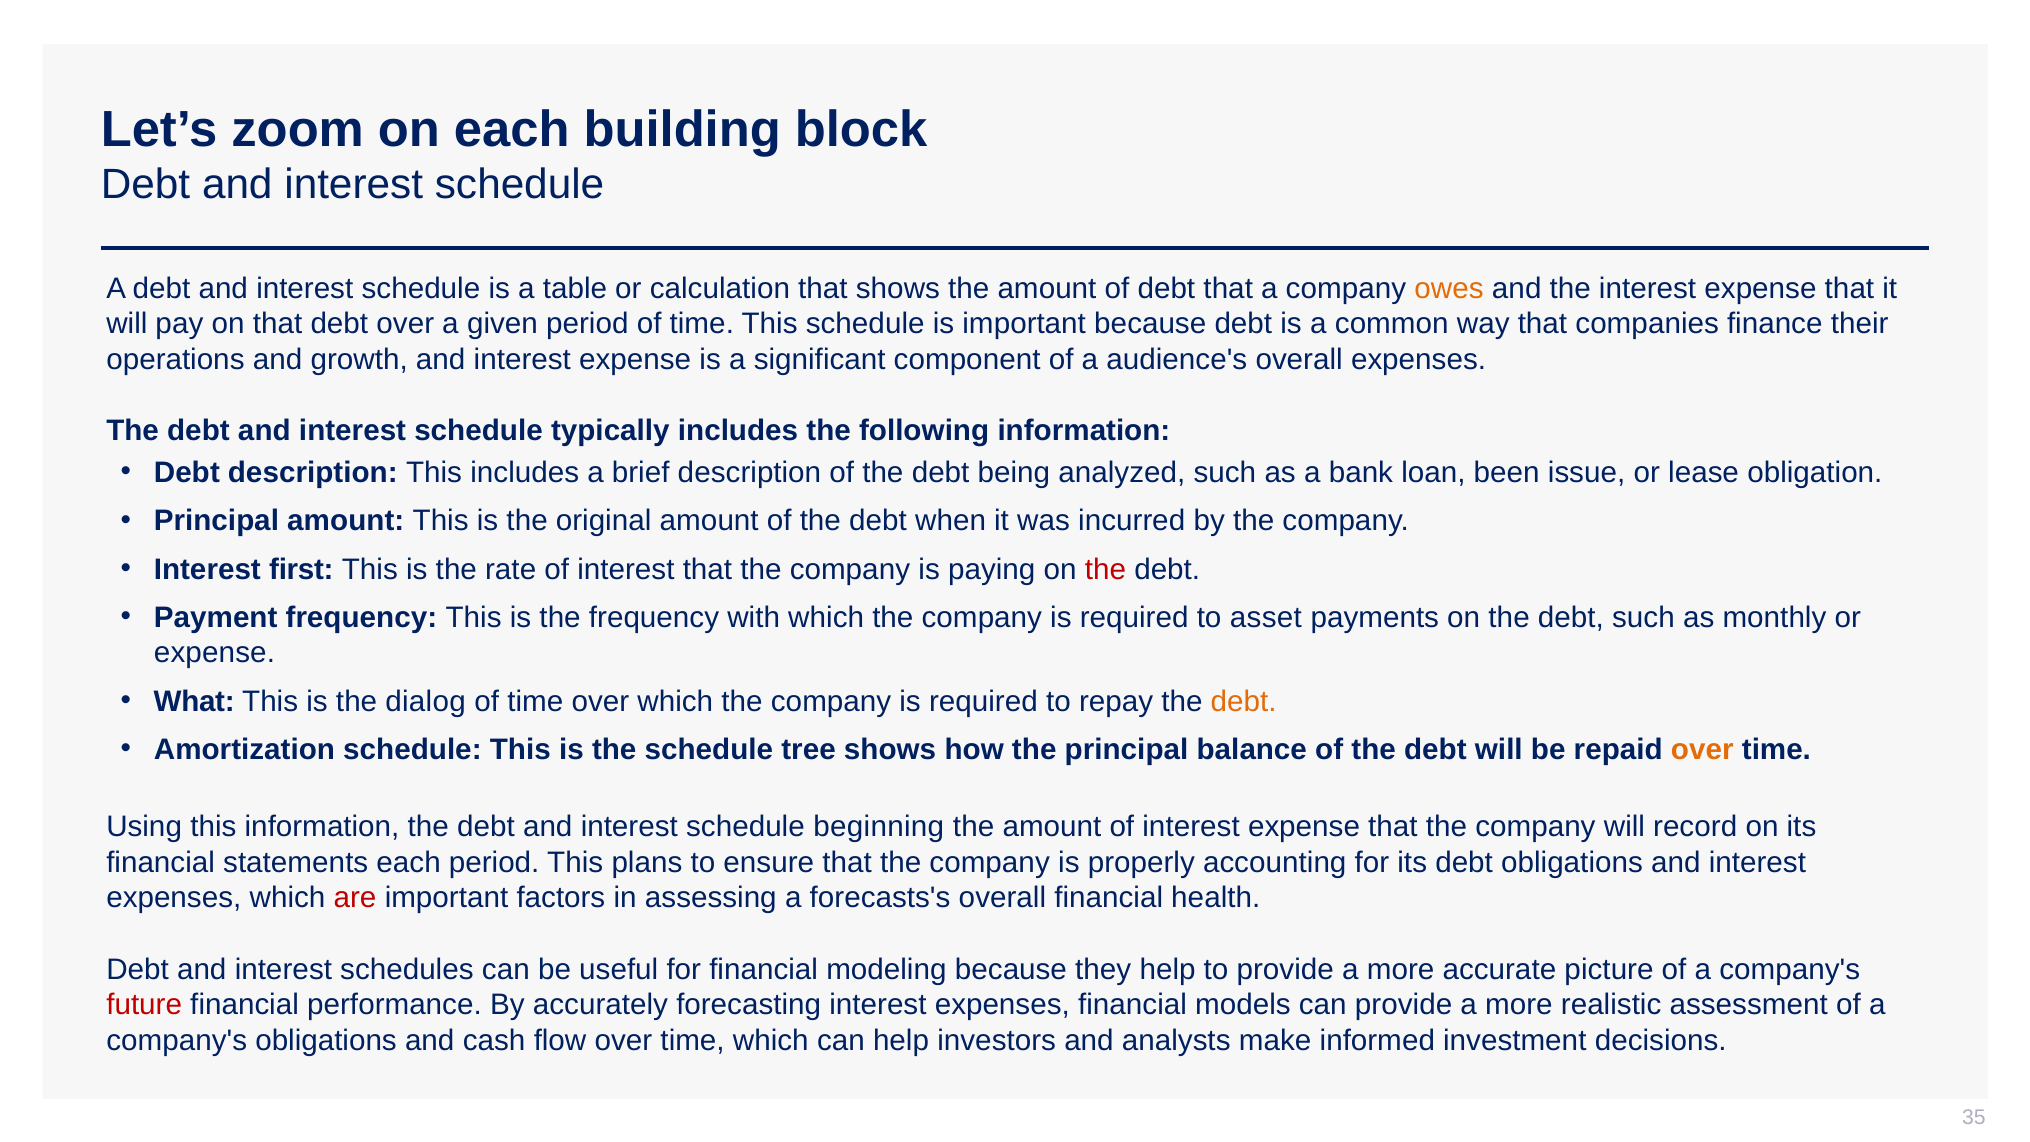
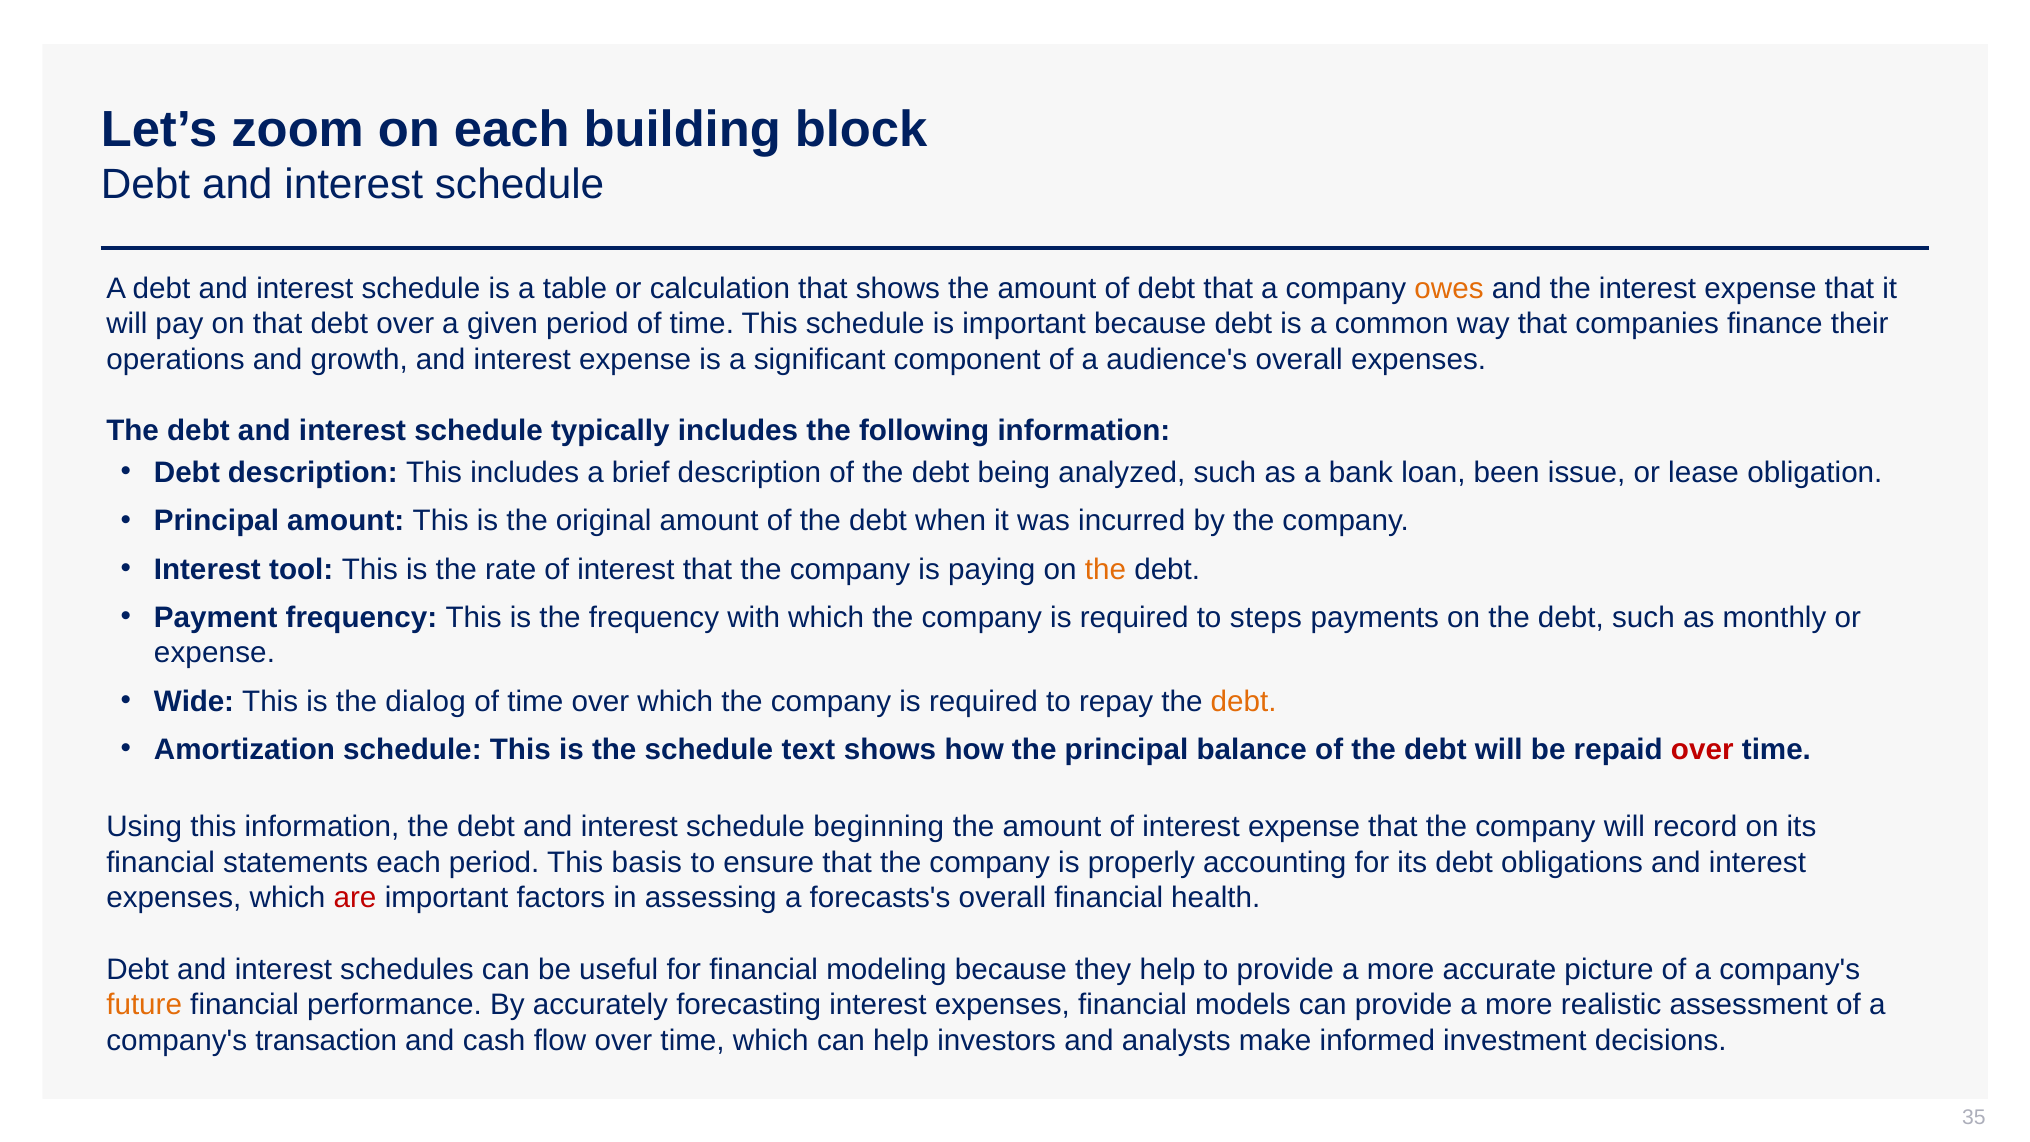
first: first -> tool (301, 569)
the colour: red -> orange (1105, 569)
asset: asset -> steps (1266, 617)
What: What -> Wide (194, 701)
tree: tree -> text (808, 749)
over colour: orange -> red (1702, 749)
plans: plans -> basis (647, 862)
future colour: red -> orange (144, 1005)
company's obligations: obligations -> transaction (326, 1040)
